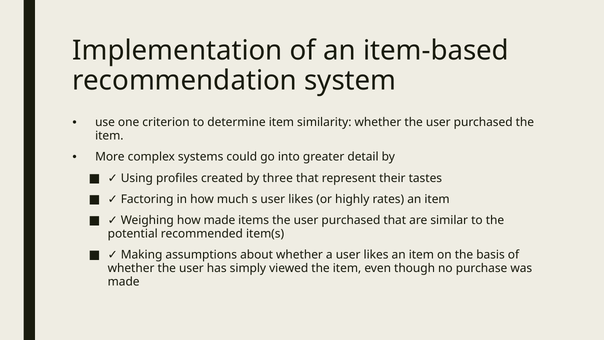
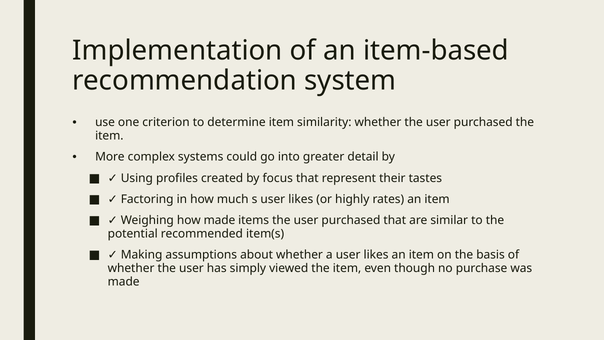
three: three -> focus (278, 178)
